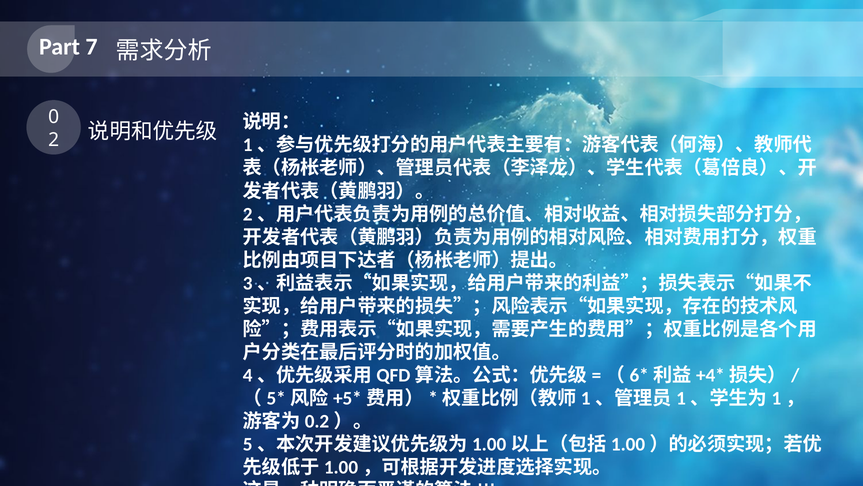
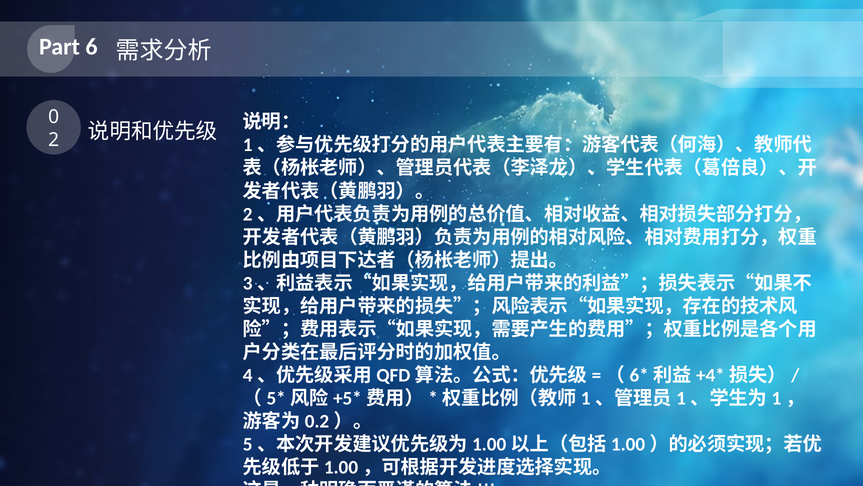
7: 7 -> 6 (92, 47)
